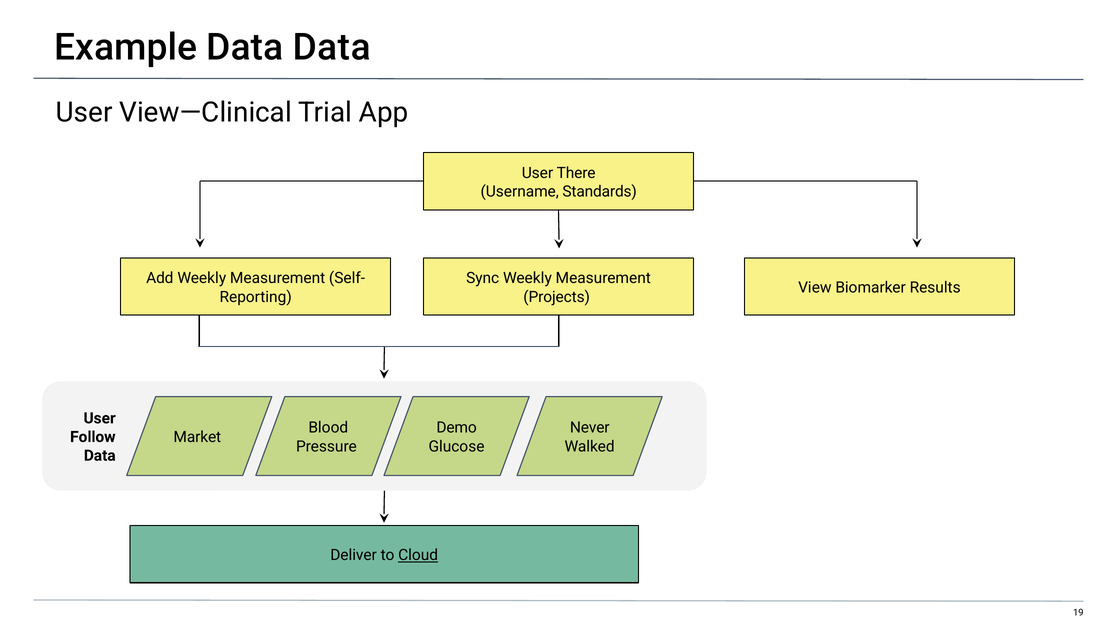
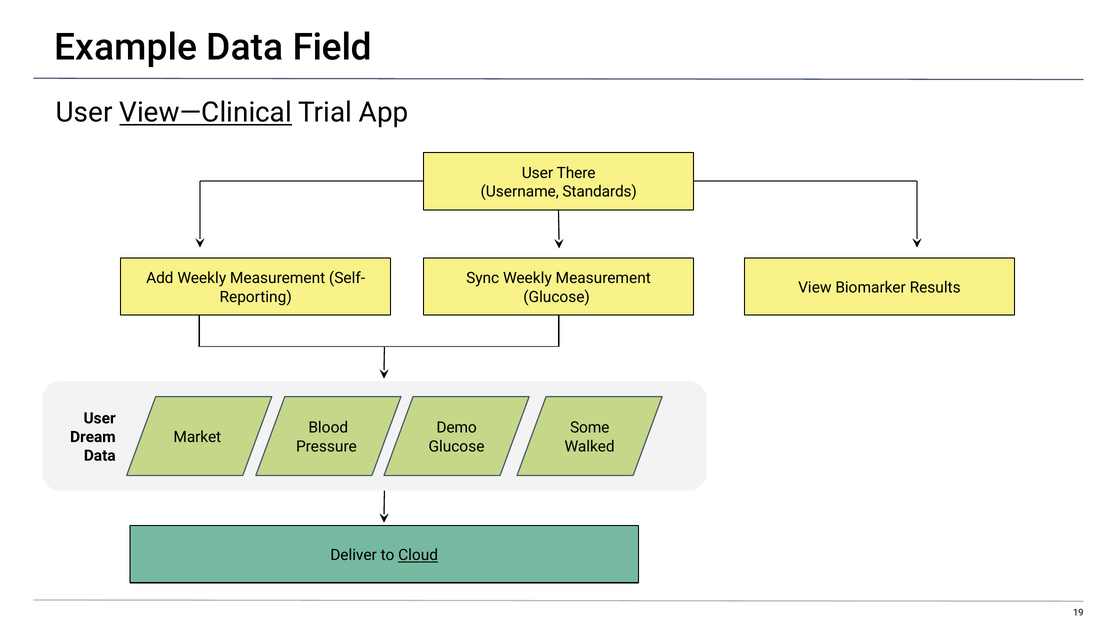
Data Data: Data -> Field (332, 47)
View—Clinical underline: none -> present (206, 112)
Projects: Projects -> Glucose (557, 297)
Never: Never -> Some (590, 427)
Follow: Follow -> Dream (93, 436)
